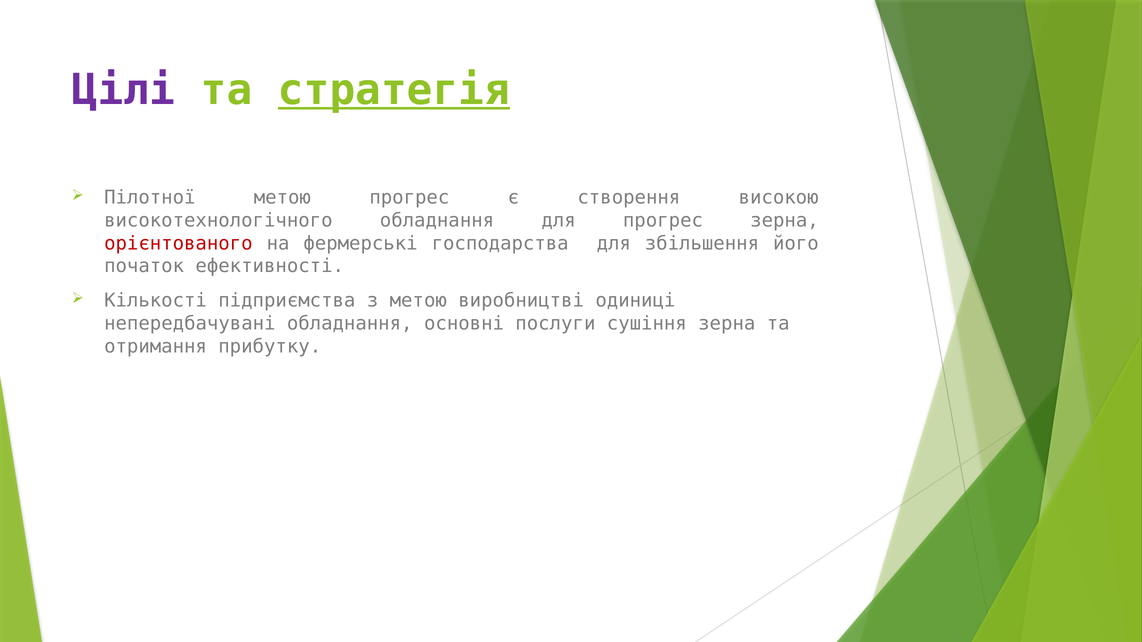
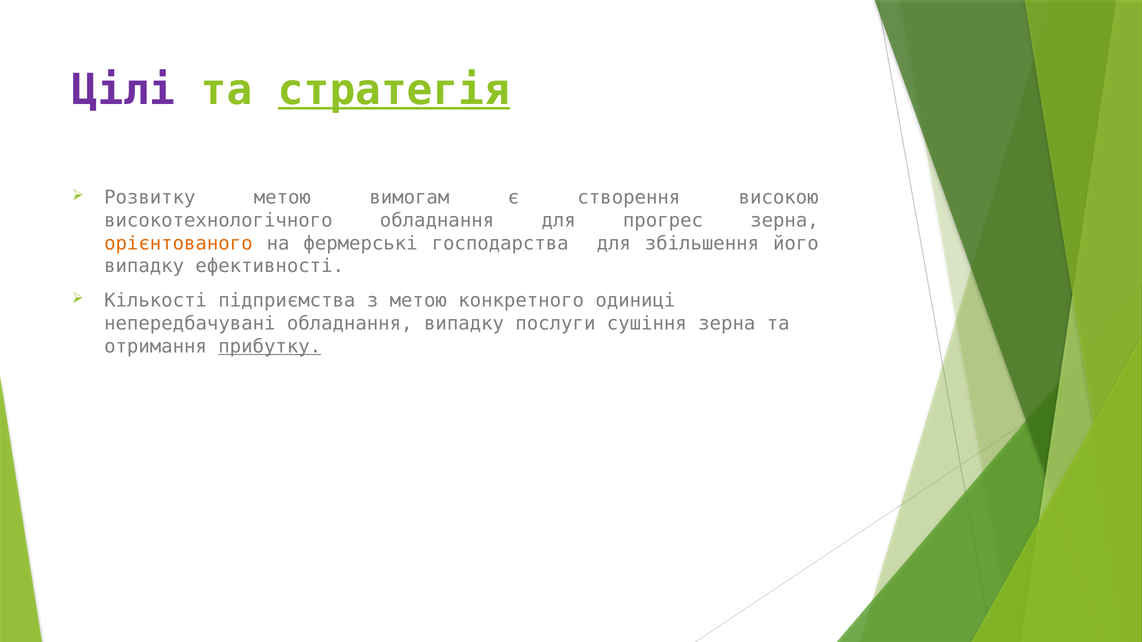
Пілотної: Пілотної -> Розвитку (150, 198)
метою прогрес: прогрес -> вимогам (409, 198)
орієнтованого colour: red -> orange (178, 243)
початок: початок -> випадку (144, 266)
виробництві: виробництві -> конкретного (521, 301)
обладнання основні: основні -> випадку (464, 324)
прибутку underline: none -> present (270, 346)
